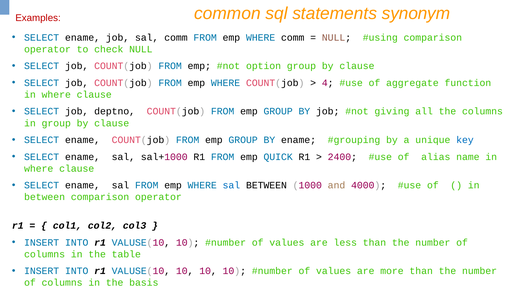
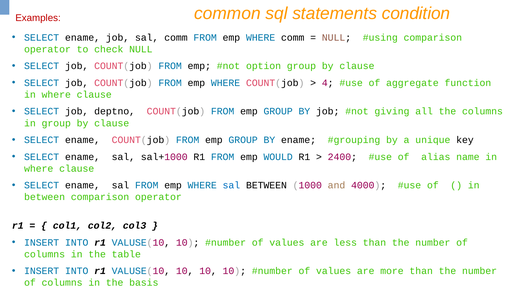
synonym: synonym -> condition (416, 14)
key colour: blue -> black (465, 140)
QUICK: QUICK -> WOULD (278, 157)
